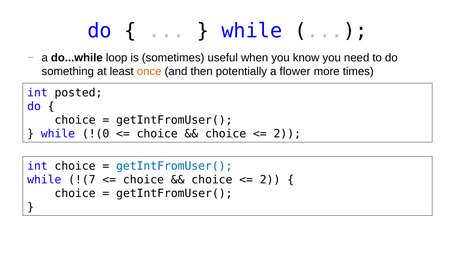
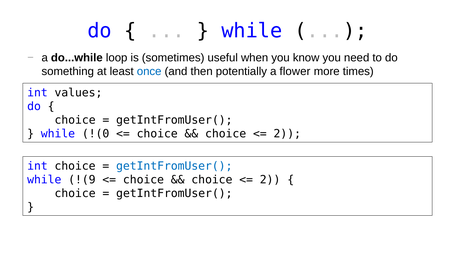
once colour: orange -> blue (149, 71)
posted: posted -> values (78, 93)
!(7: !(7 -> !(9 (82, 180)
